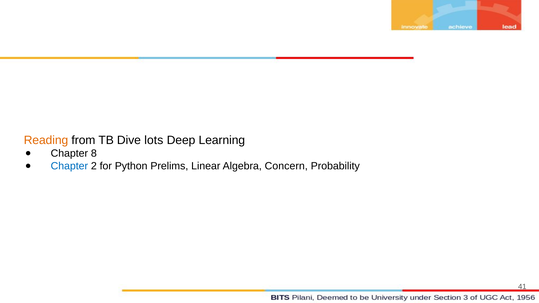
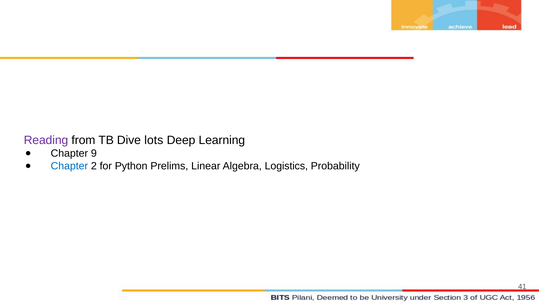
Reading colour: orange -> purple (46, 140)
8: 8 -> 9 (94, 154)
Concern: Concern -> Logistics (286, 166)
